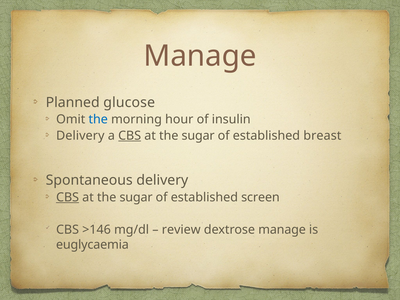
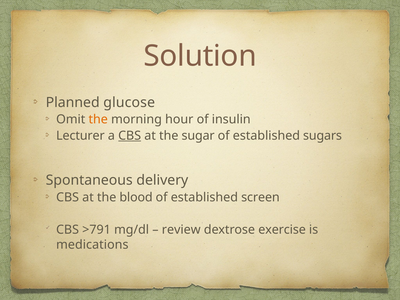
Manage: Manage -> Solution (200, 56)
the colour: blue -> orange (98, 119)
Delivery: Delivery -> Lecturer (80, 136)
breast: breast -> sugars (323, 136)
CBS underline: present -> none (68, 197)
sugar: sugar -> blood (136, 197)
>146: >146 -> >791 (97, 230)
dextrose manage: manage -> exercise (282, 230)
euglycaemia: euglycaemia -> medications (92, 245)
